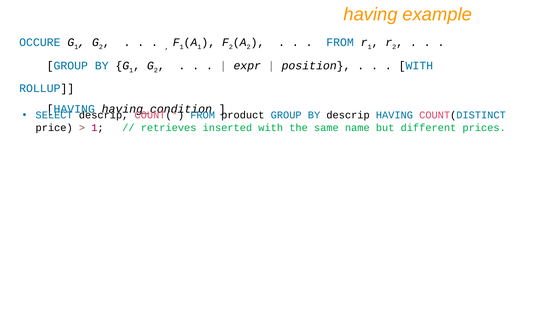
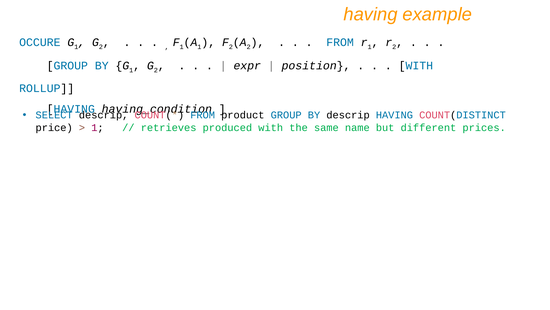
inserted: inserted -> produced (227, 127)
